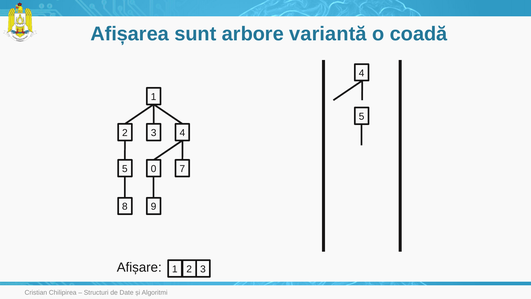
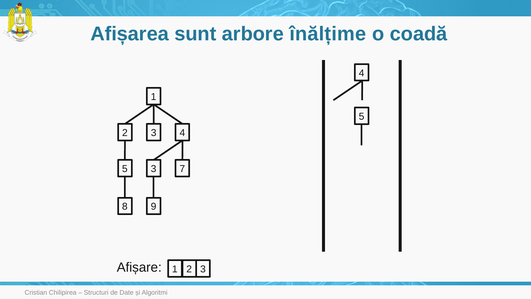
variantă: variantă -> înălțime (328, 34)
5 0: 0 -> 3 (154, 169)
